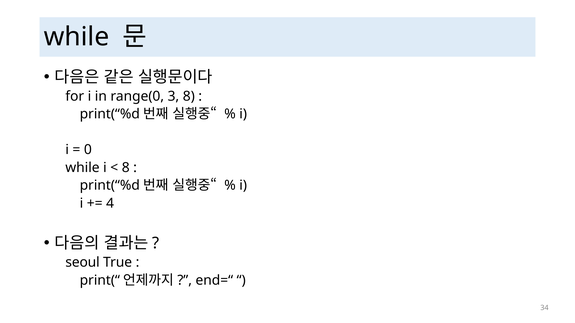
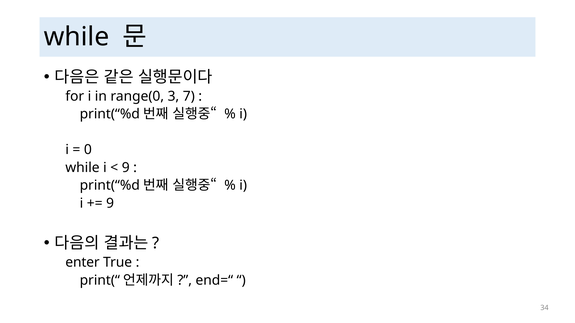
3 8: 8 -> 7 (189, 96)
8: 8 -> 9 (126, 168)
4: 4 -> 9 (110, 203)
seoul: seoul -> enter (83, 263)
